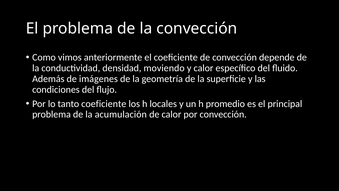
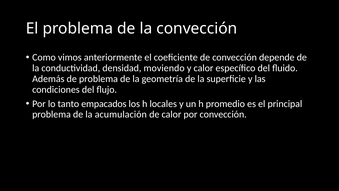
de imágenes: imágenes -> problema (98, 79)
tanto coeficiente: coeficiente -> empacados (104, 104)
